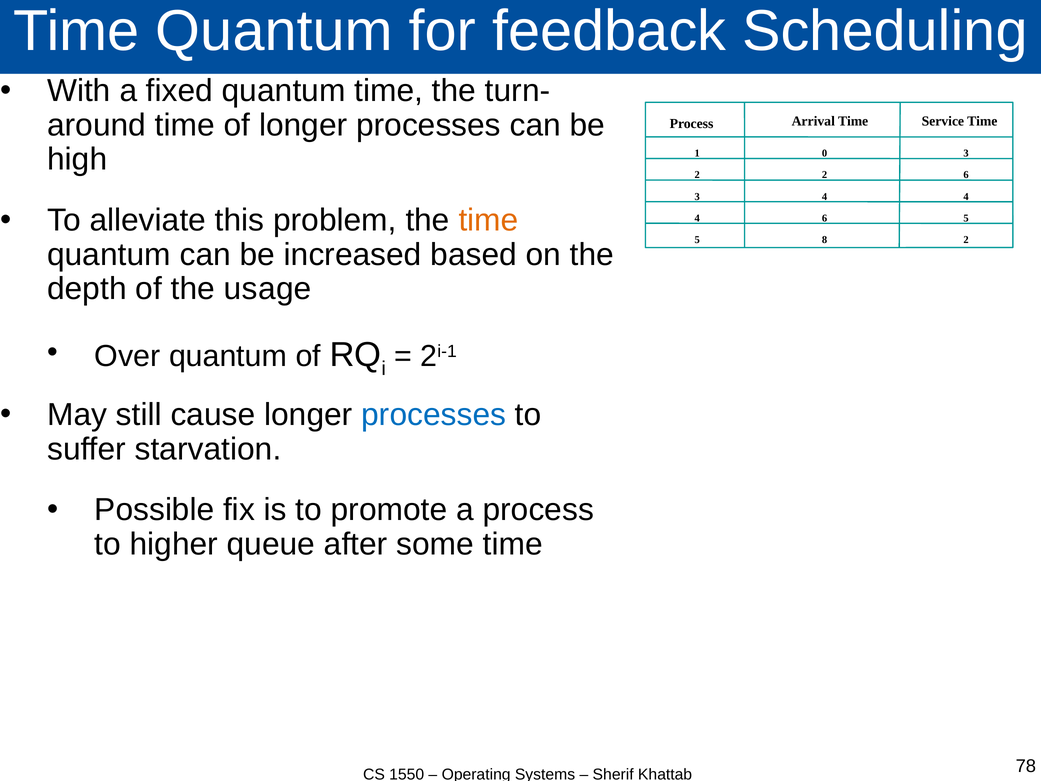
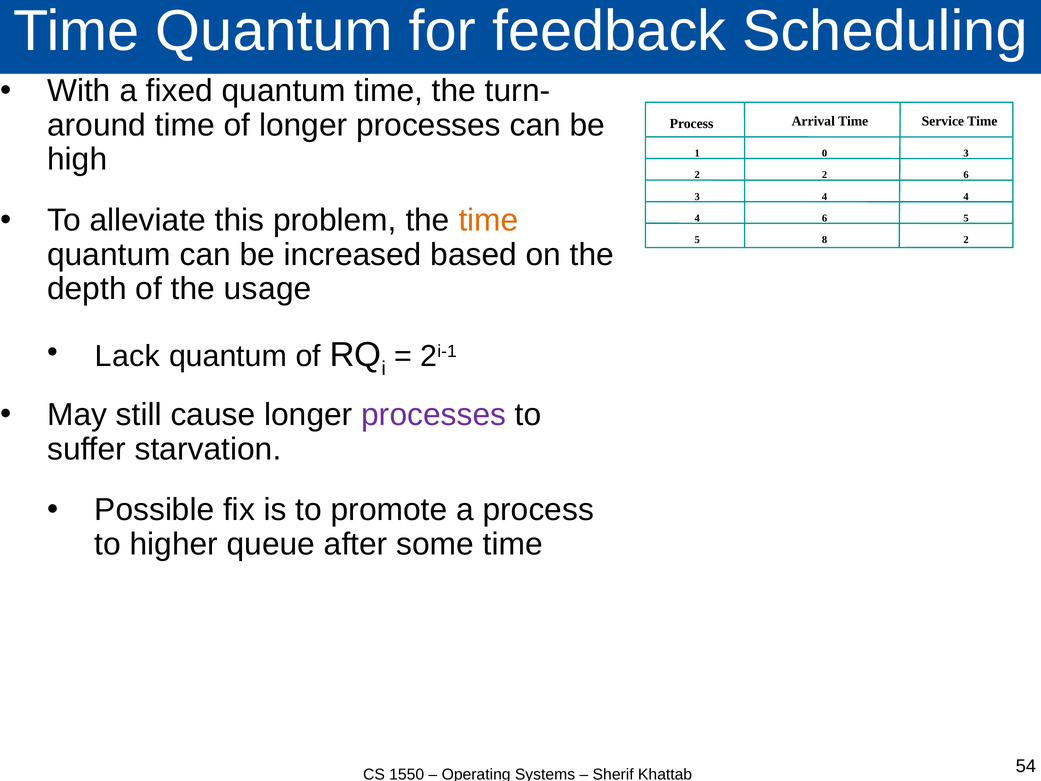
Over: Over -> Lack (127, 356)
processes colour: blue -> purple (434, 415)
78: 78 -> 54 (1026, 766)
